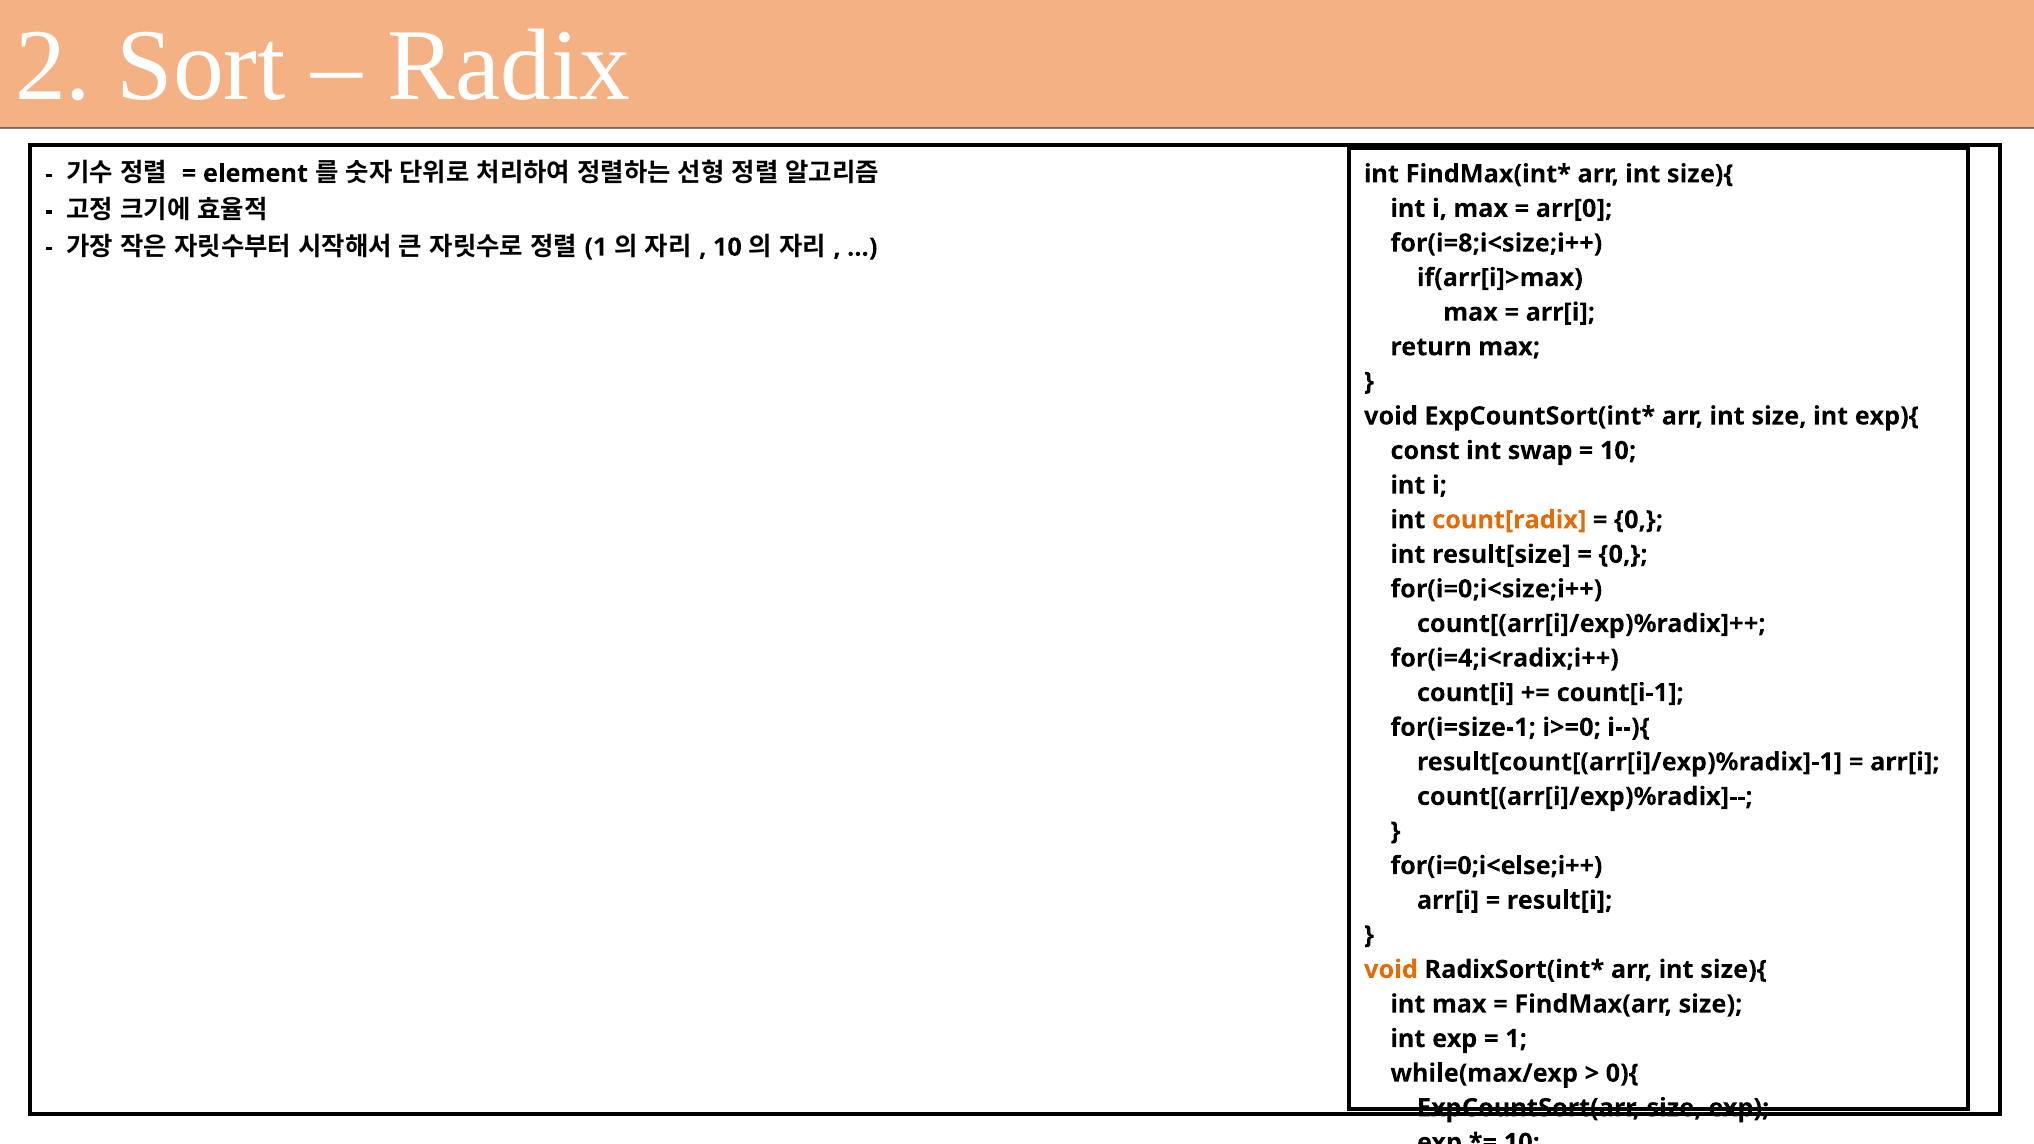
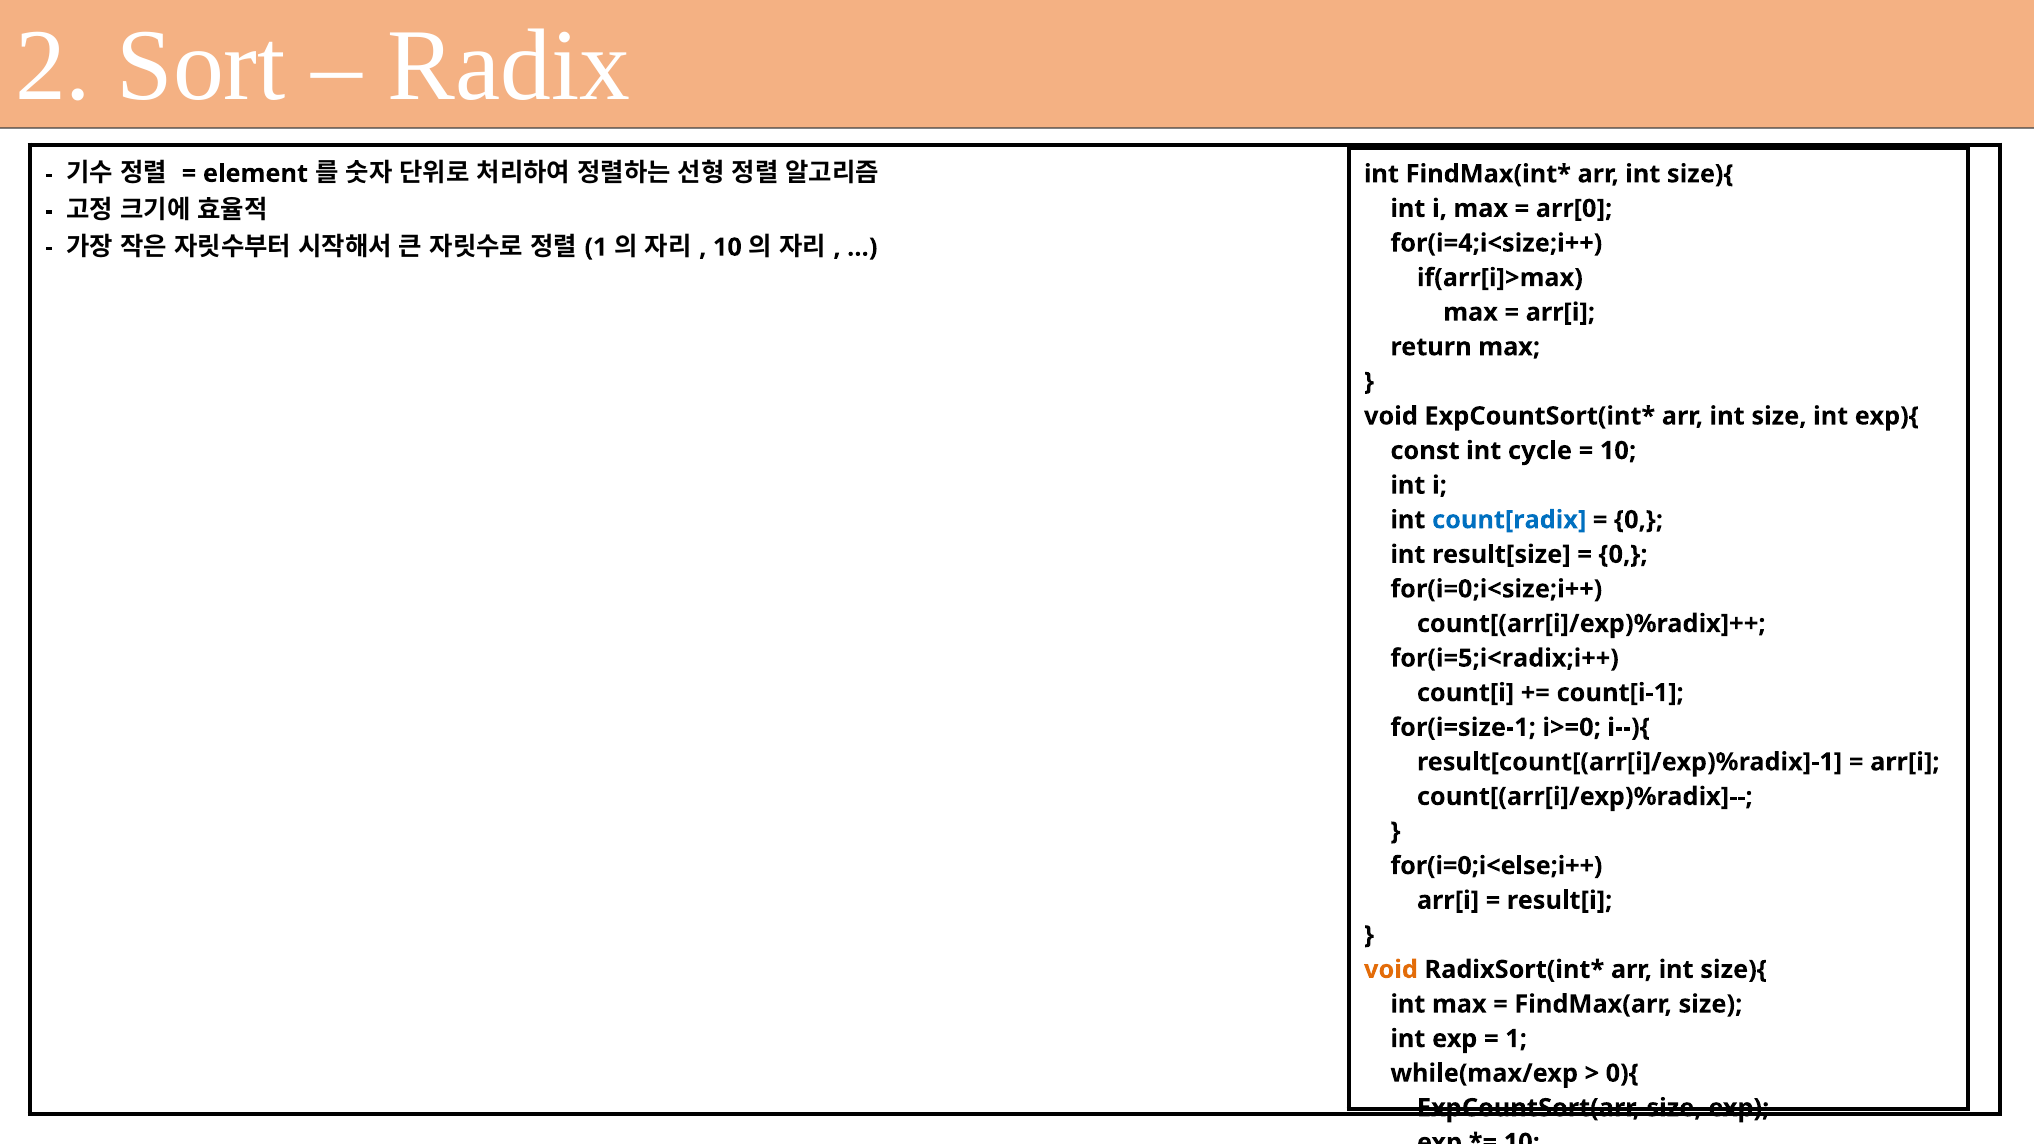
for(i=8;i<size;i++: for(i=8;i<size;i++ -> for(i=4;i<size;i++ (1496, 243)
swap: swap -> cycle (1540, 451)
count[radix colour: orange -> blue (1509, 520)
for(i=4;i<radix;i++: for(i=4;i<radix;i++ -> for(i=5;i<radix;i++ (1505, 658)
